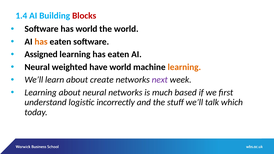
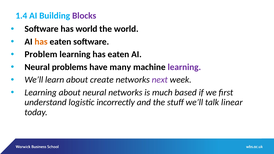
Blocks colour: red -> purple (84, 16)
Assigned: Assigned -> Problem (41, 54)
weighted: weighted -> problems (70, 67)
have world: world -> many (120, 67)
learning colour: orange -> purple (184, 67)
which: which -> linear (232, 102)
